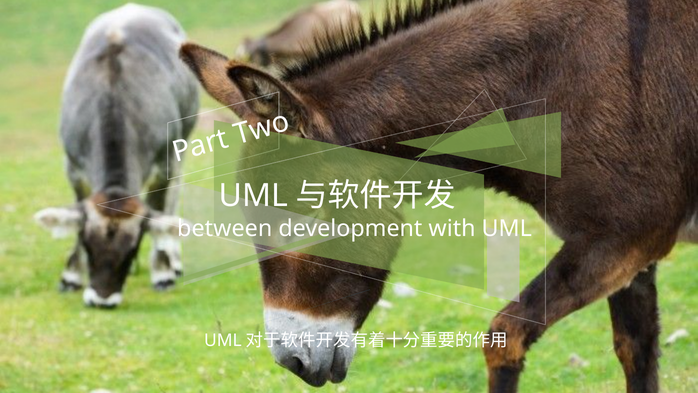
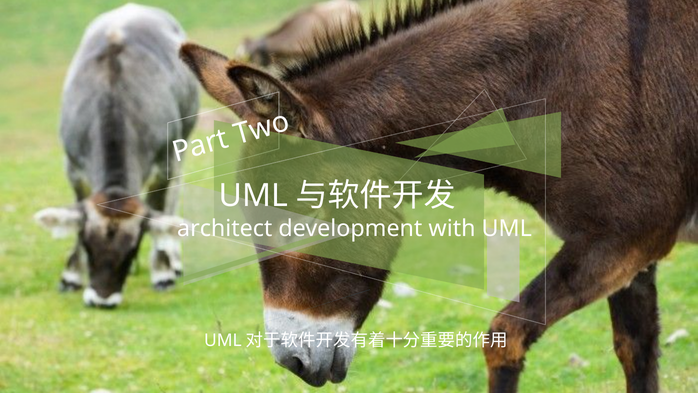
between: between -> architect (225, 228)
